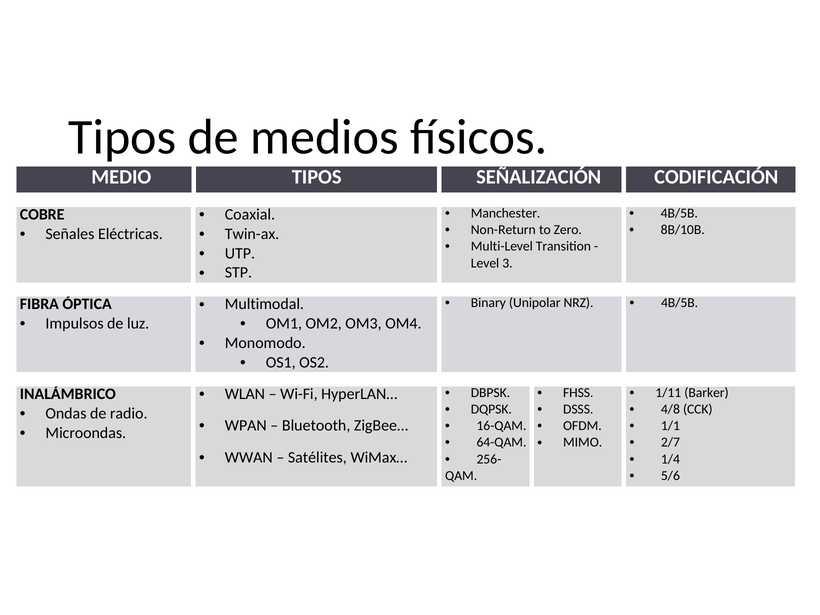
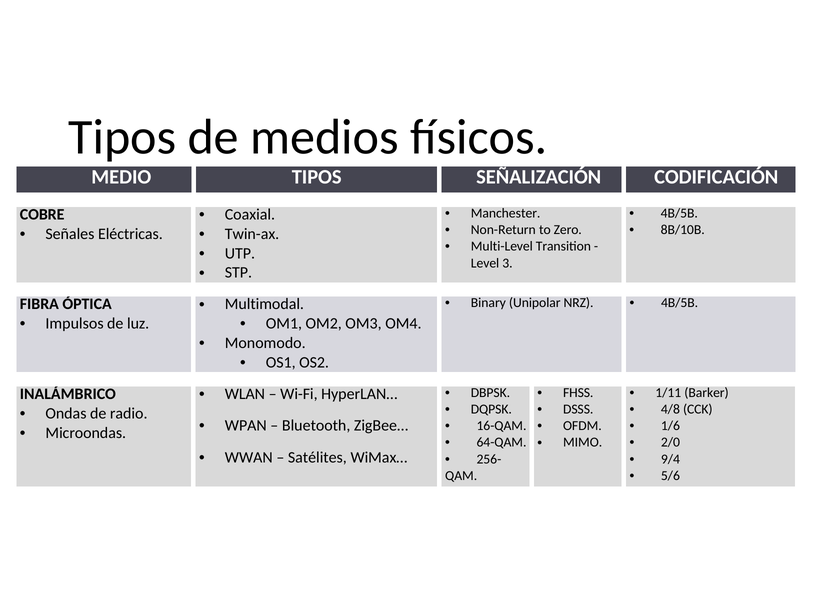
1/1: 1/1 -> 1/6 (670, 426)
2/7: 2/7 -> 2/0 (670, 442)
1/4: 1/4 -> 9/4 (670, 459)
